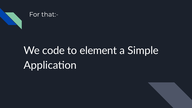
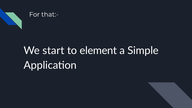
code: code -> start (53, 51)
